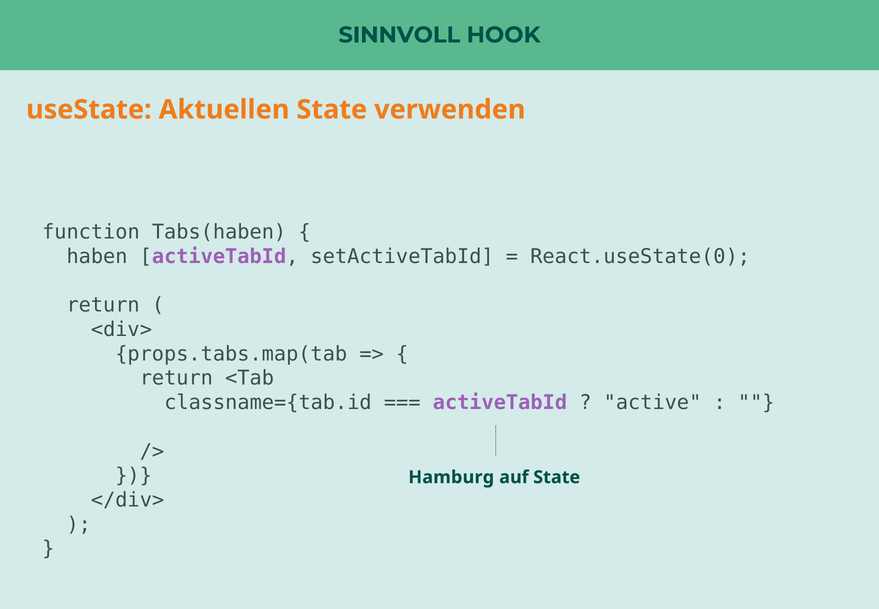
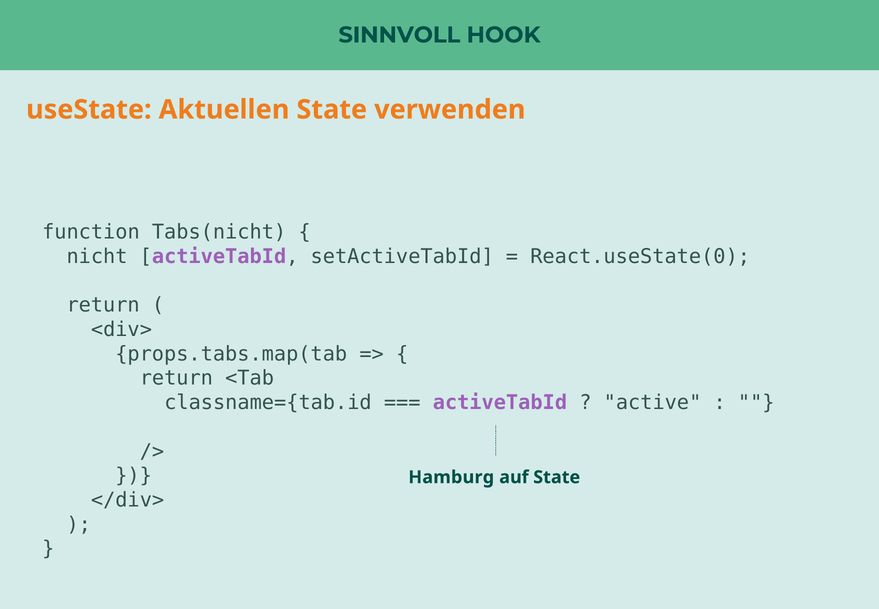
Tabs(haben: Tabs(haben -> Tabs(nicht (219, 232)
haben: haben -> nicht (97, 256)
